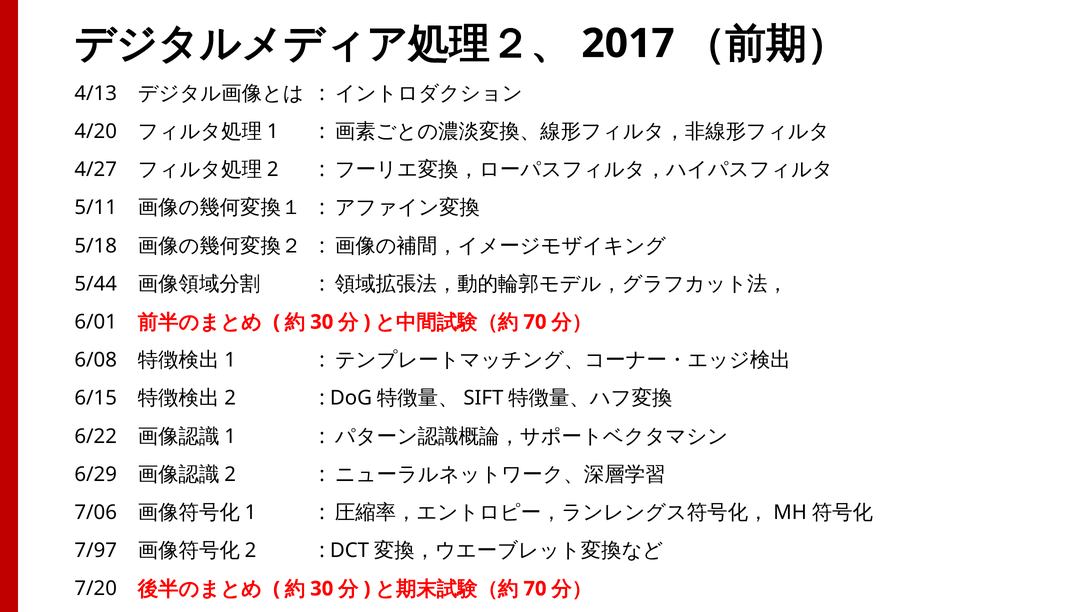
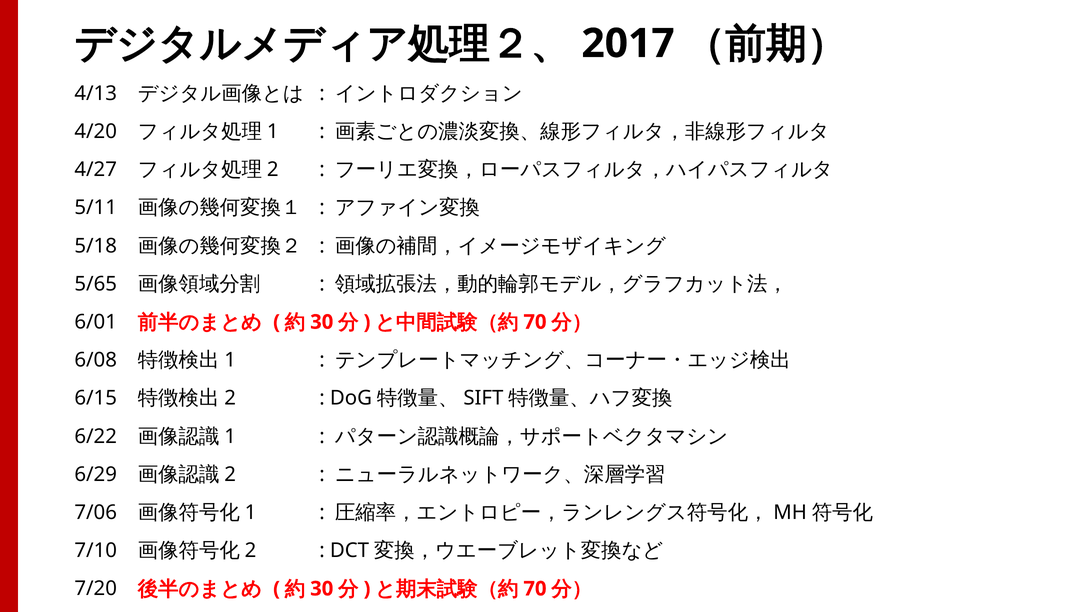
5/44: 5/44 -> 5/65 (96, 284)
7/97: 7/97 -> 7/10 (96, 551)
